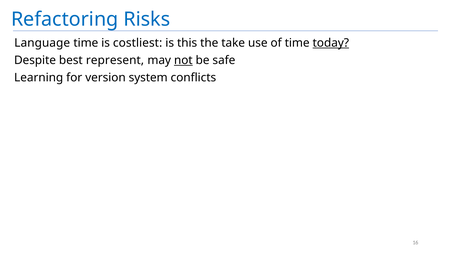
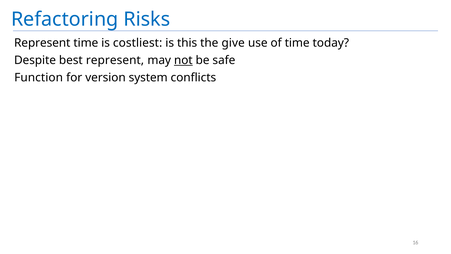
Language: Language -> Represent (42, 43)
take: take -> give (233, 43)
today underline: present -> none (331, 43)
Learning: Learning -> Function (39, 78)
